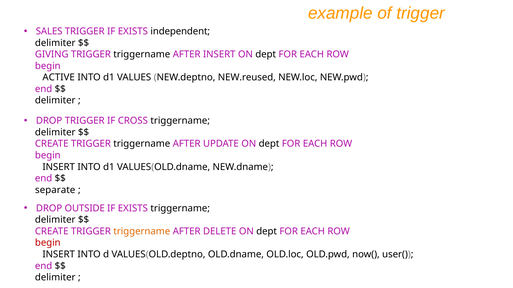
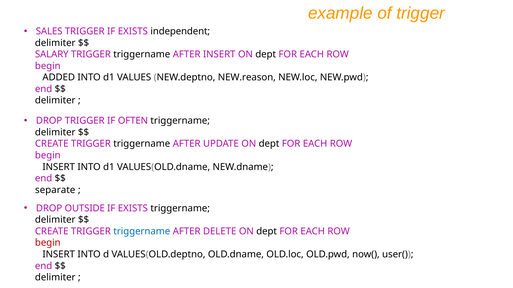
GIVING: GIVING -> SALARY (52, 54)
ACTIVE: ACTIVE -> ADDED (59, 78)
NEW.reused: NEW.reused -> NEW.reason (247, 78)
CROSS: CROSS -> OFTEN (133, 121)
triggername colour: orange -> blue (142, 232)
